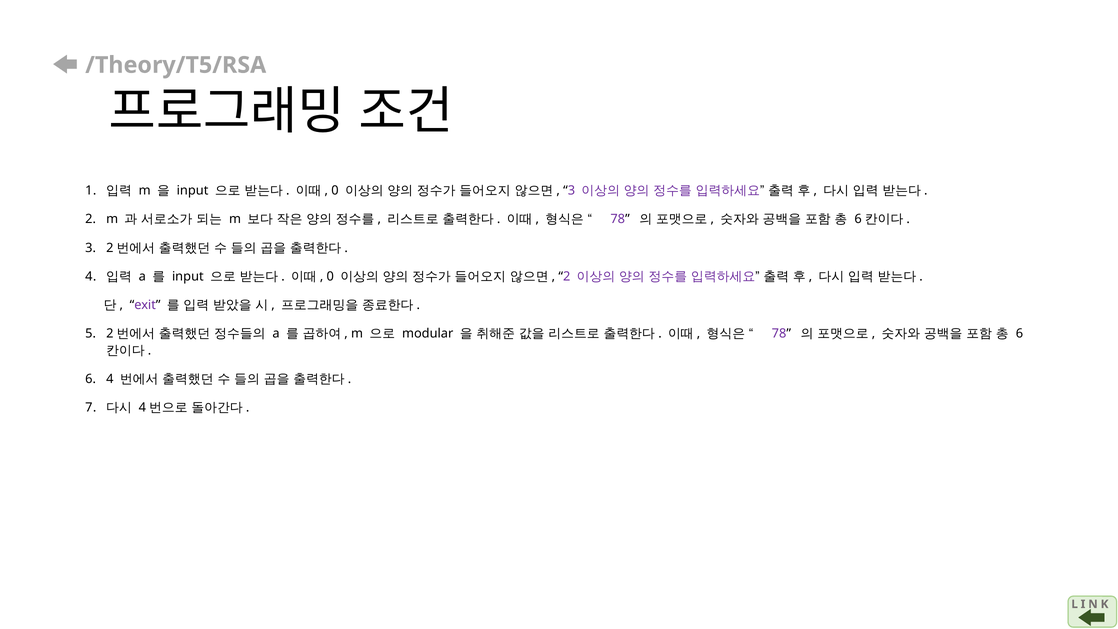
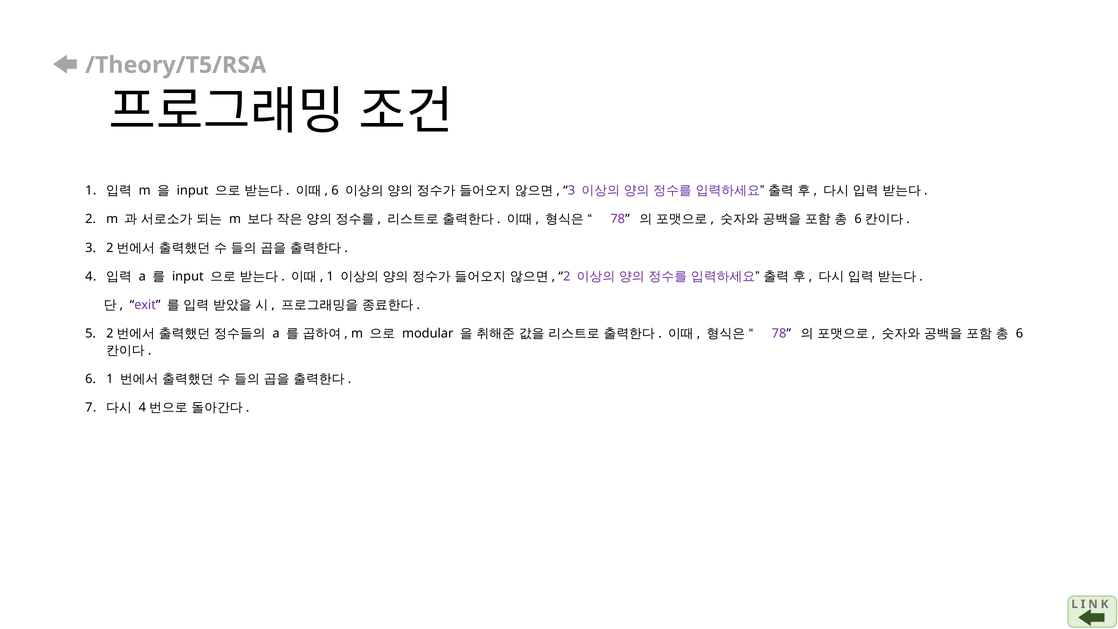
0: 0 -> 6 (335, 191)
0: 0 -> 1 (330, 276)
4: 4 -> 1 (110, 379)
